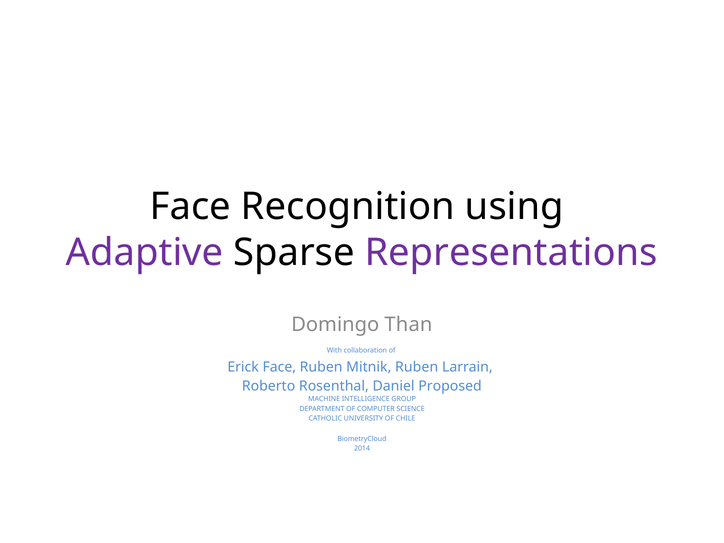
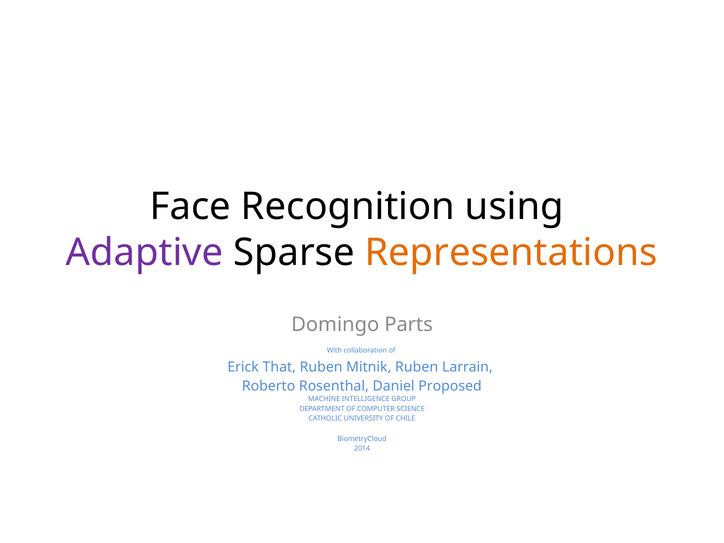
Representations colour: purple -> orange (511, 252)
Than: Than -> Parts (409, 325)
Erick Face: Face -> That (279, 367)
